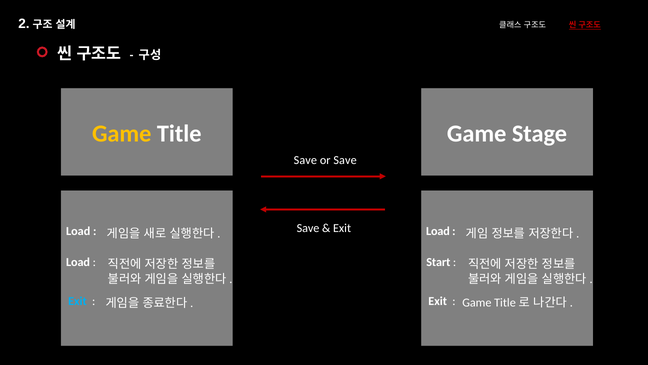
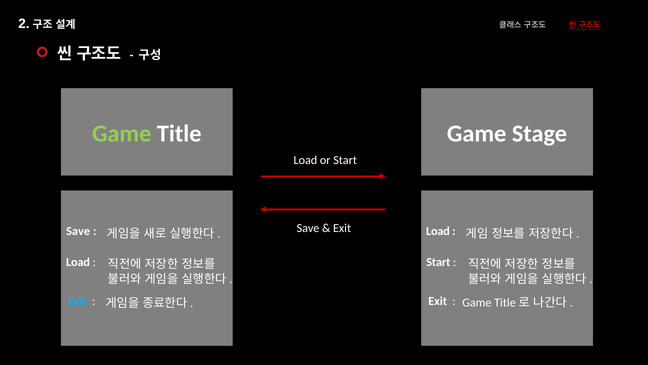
Game colour: yellow -> light green (122, 133)
Save: Save -> Load (305, 160)
or Save: Save -> Start (345, 160)
Load: Load -> Save (78, 231)
